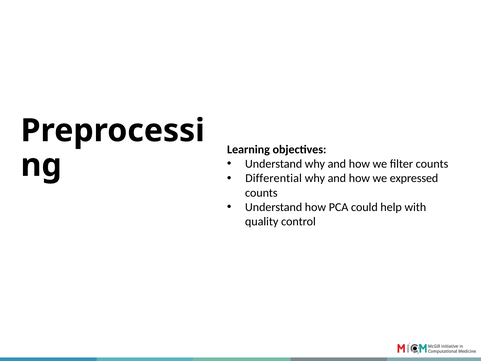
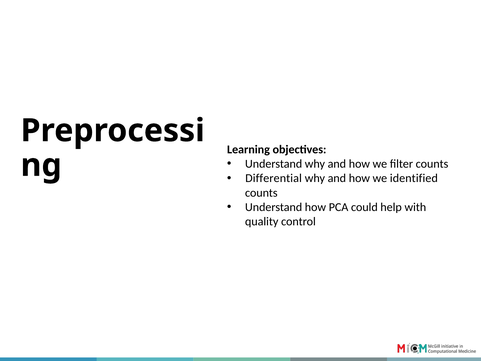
expressed: expressed -> identified (414, 178)
